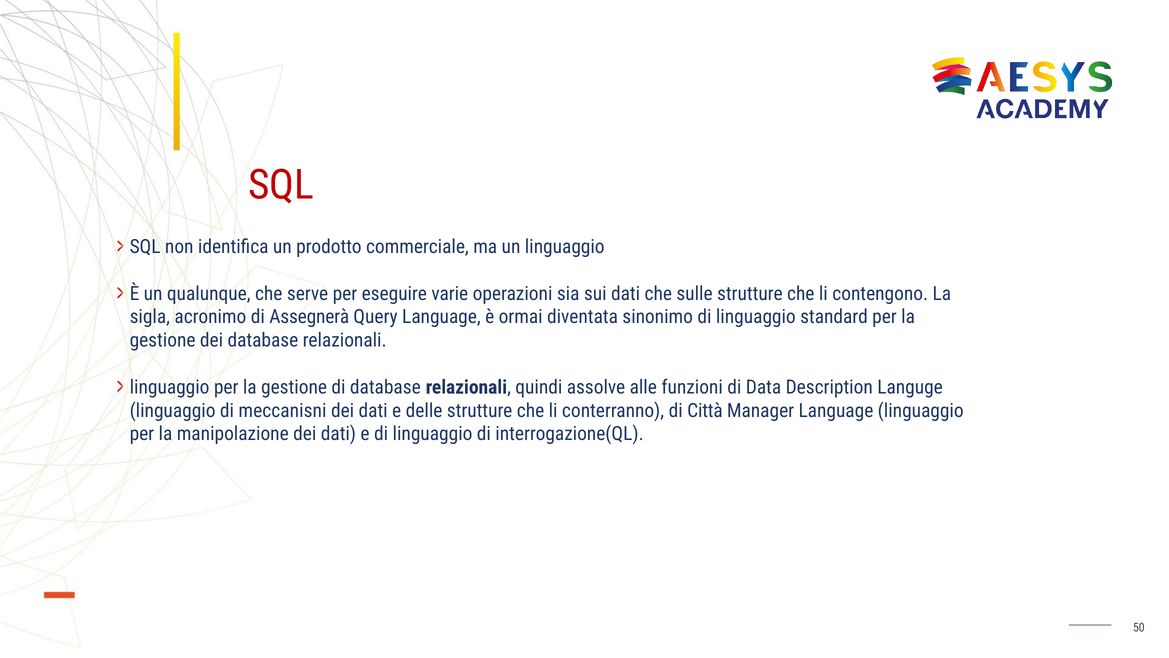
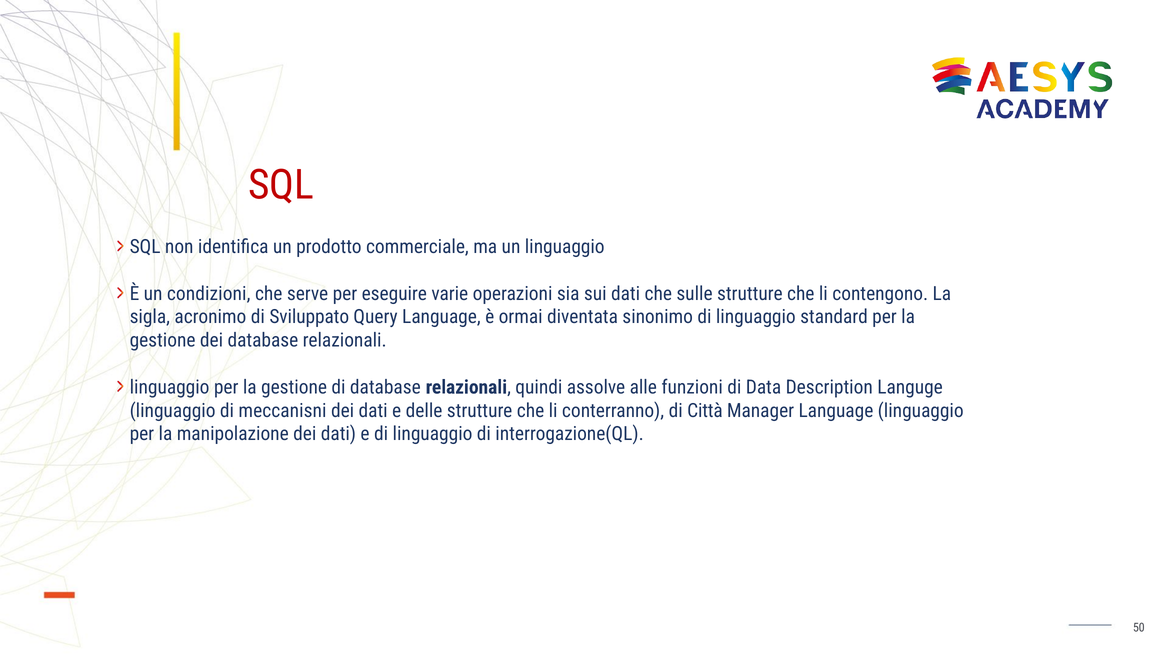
qualunque: qualunque -> condizioni (209, 293)
Assegnerà: Assegnerà -> Sviluppato (309, 317)
